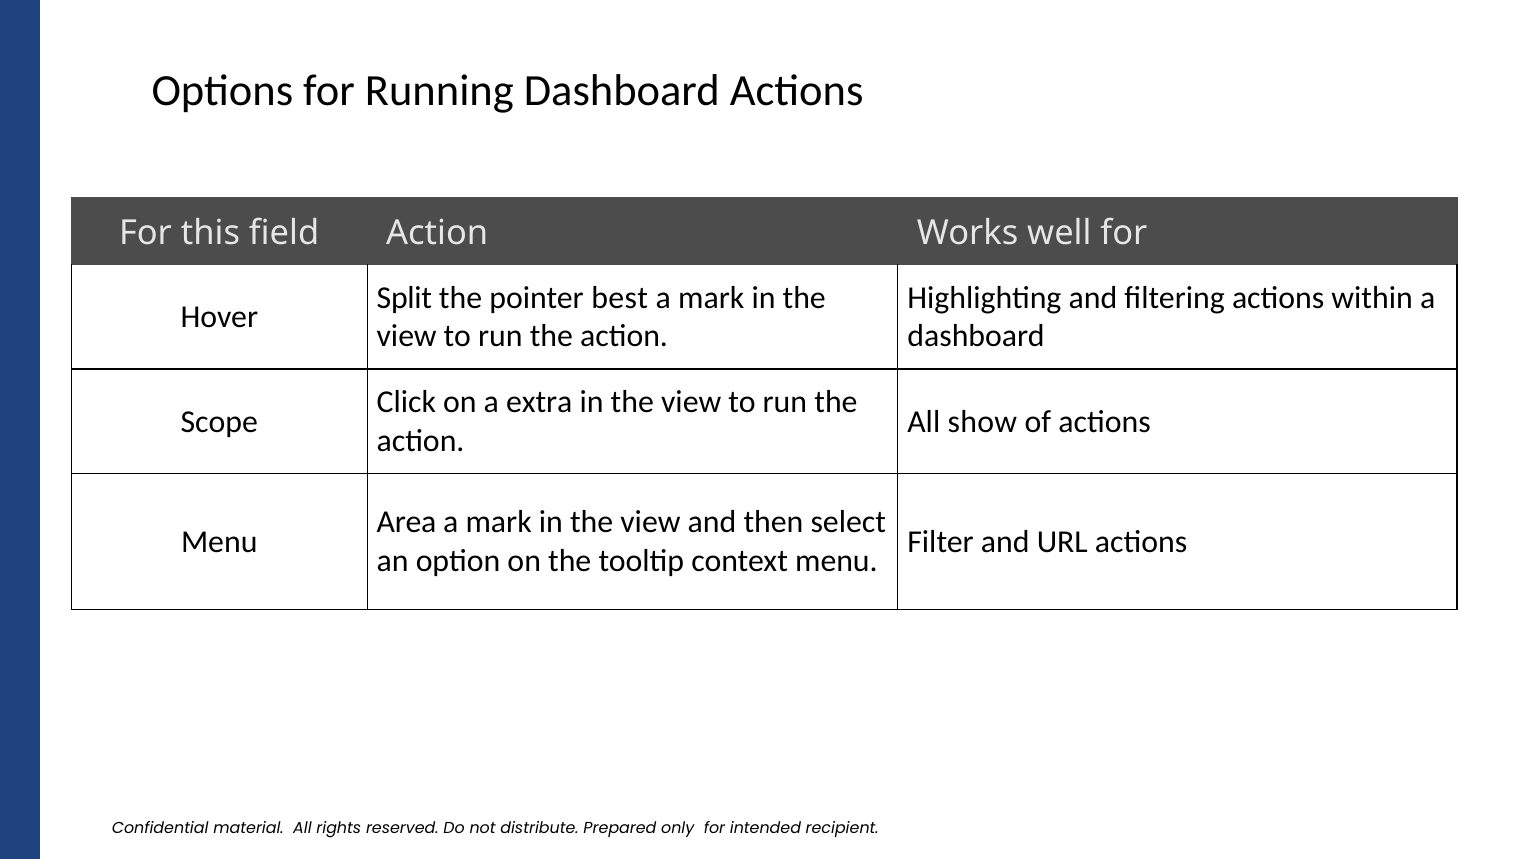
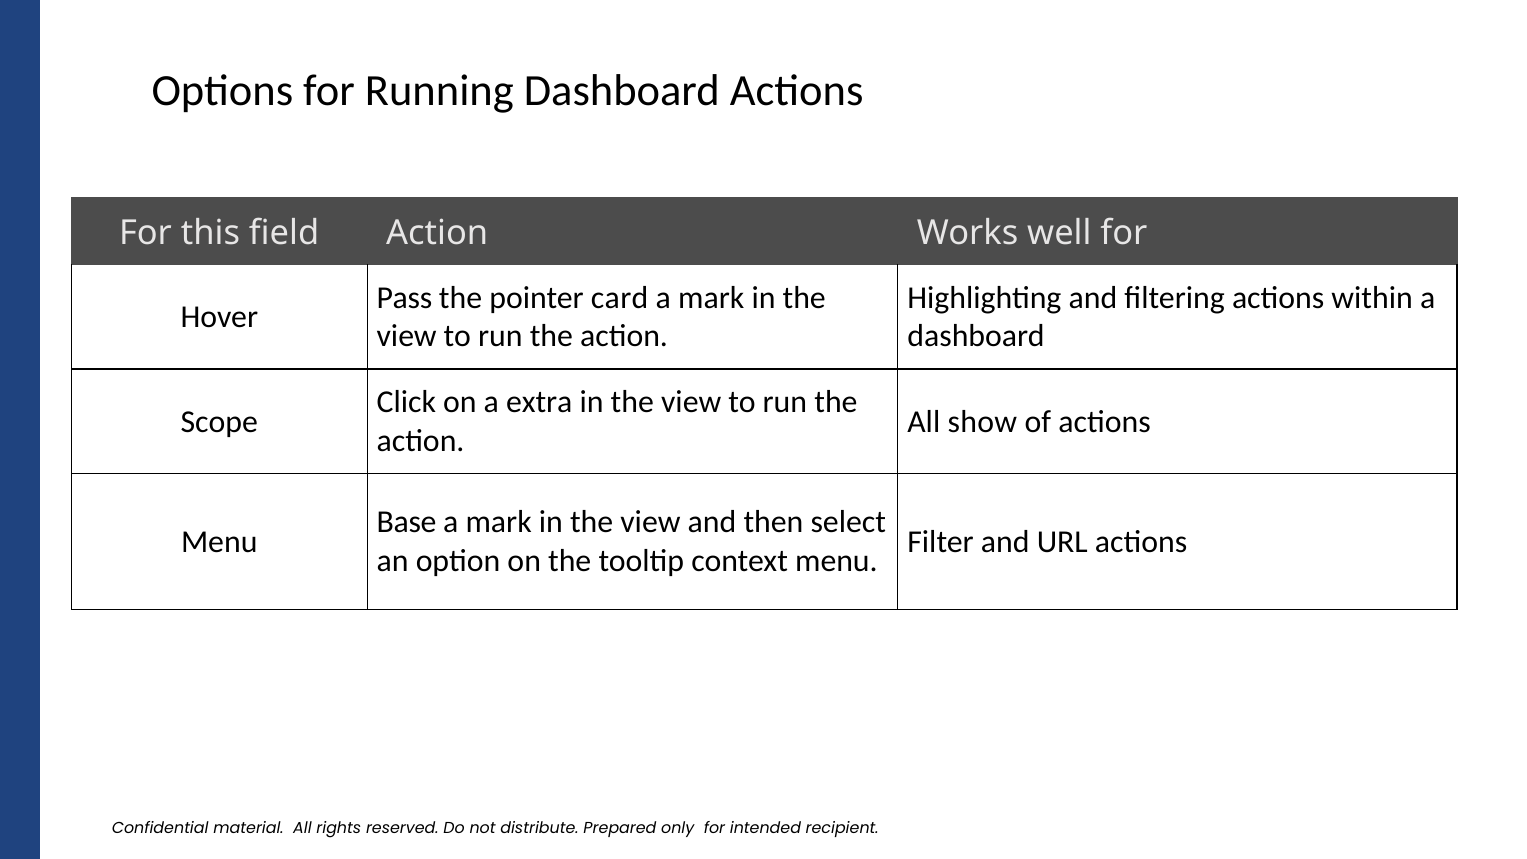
Split: Split -> Pass (404, 298)
best: best -> card (620, 298)
Area: Area -> Base (407, 522)
